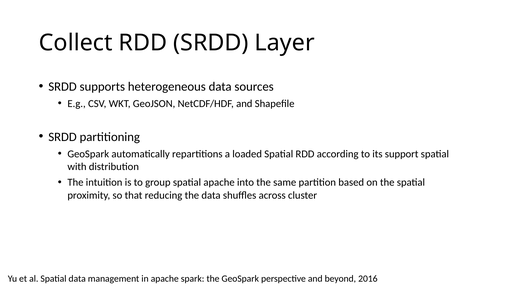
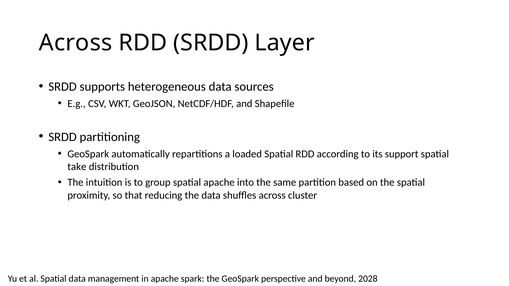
Collect: Collect -> Across (76, 43)
with: with -> take (77, 167)
2016: 2016 -> 2028 (368, 279)
